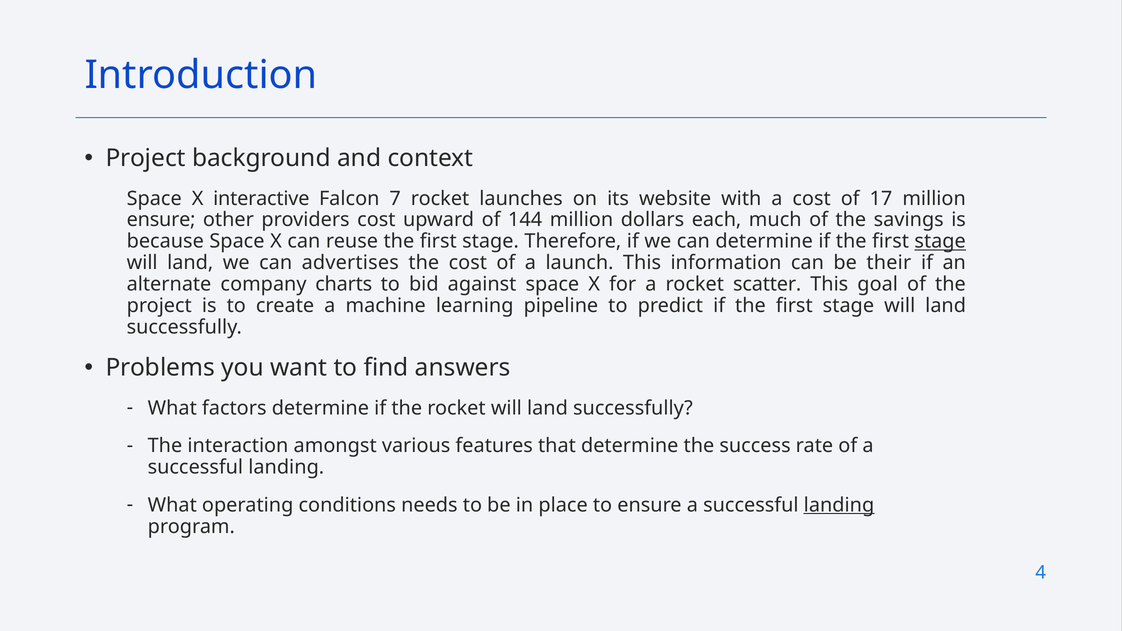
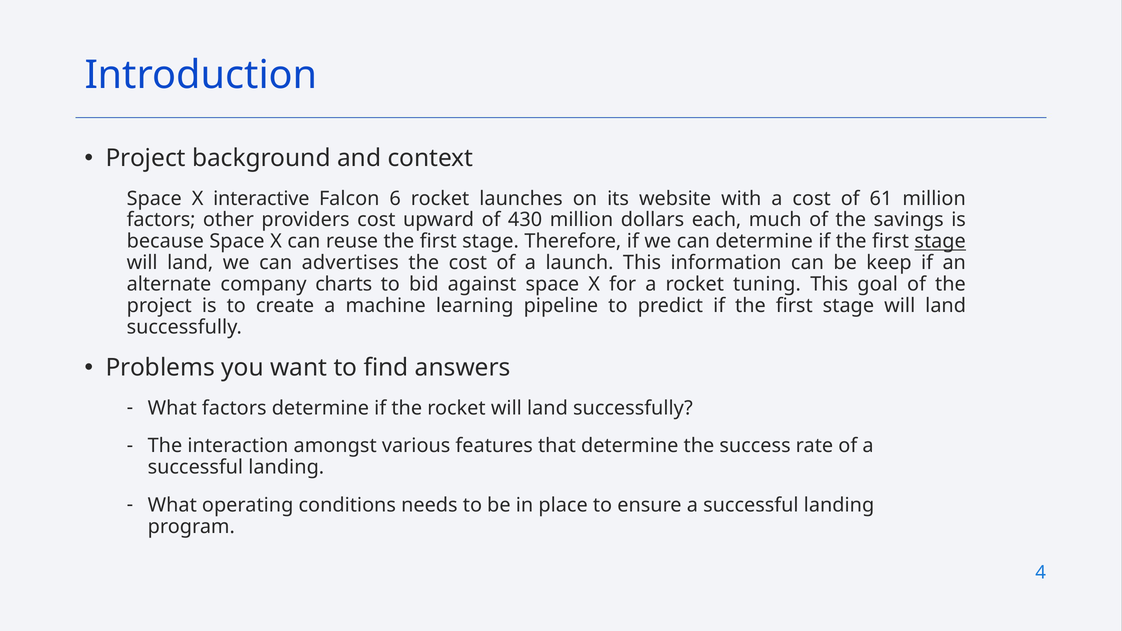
7: 7 -> 6 (395, 199)
17: 17 -> 61 (881, 199)
ensure: ensure -> factors (161, 220)
144: 144 -> 430 (525, 220)
their: their -> keep (889, 263)
scatter: scatter -> tuning (767, 284)
landing underline: present -> none (839, 505)
